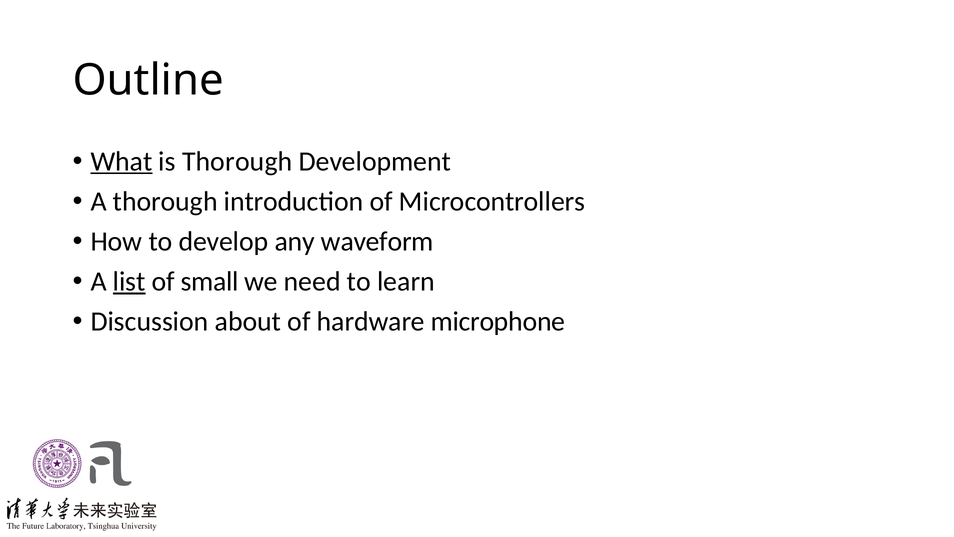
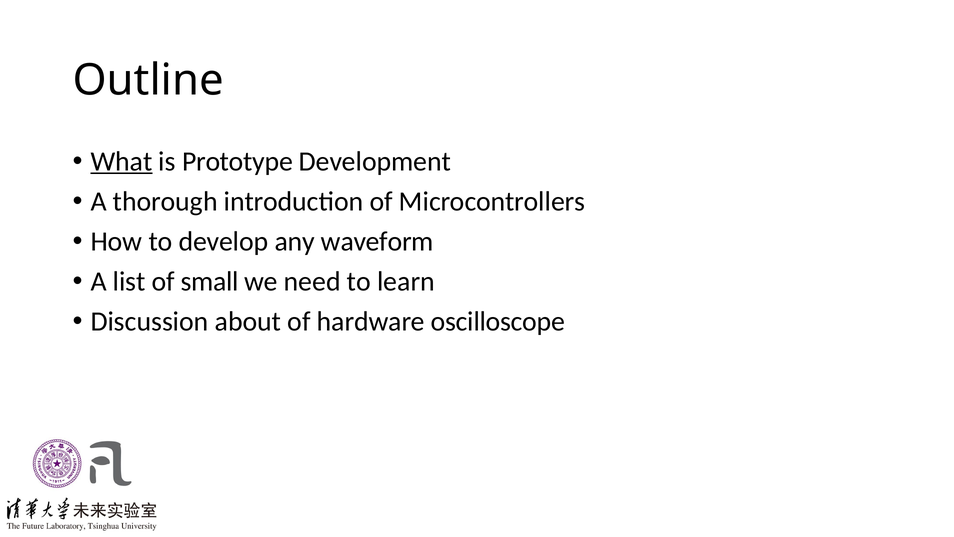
is Thorough: Thorough -> Prototype (237, 161)
list underline: present -> none (129, 281)
microphone: microphone -> oscilloscope (498, 321)
